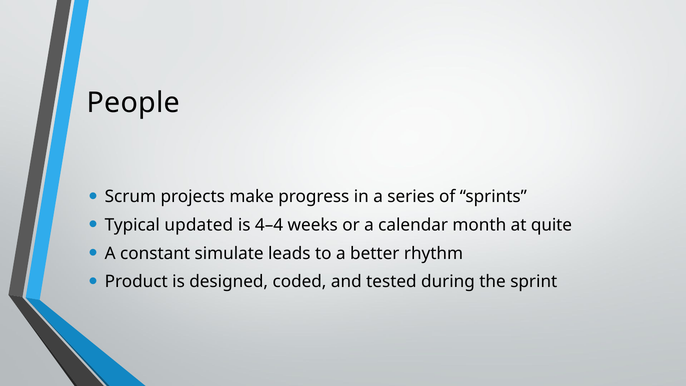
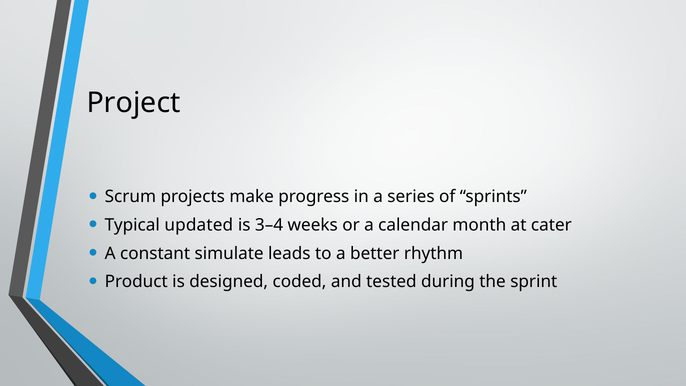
People: People -> Project (134, 103)
4–4: 4–4 -> 3–4 (269, 225)
quite: quite -> cater (551, 225)
